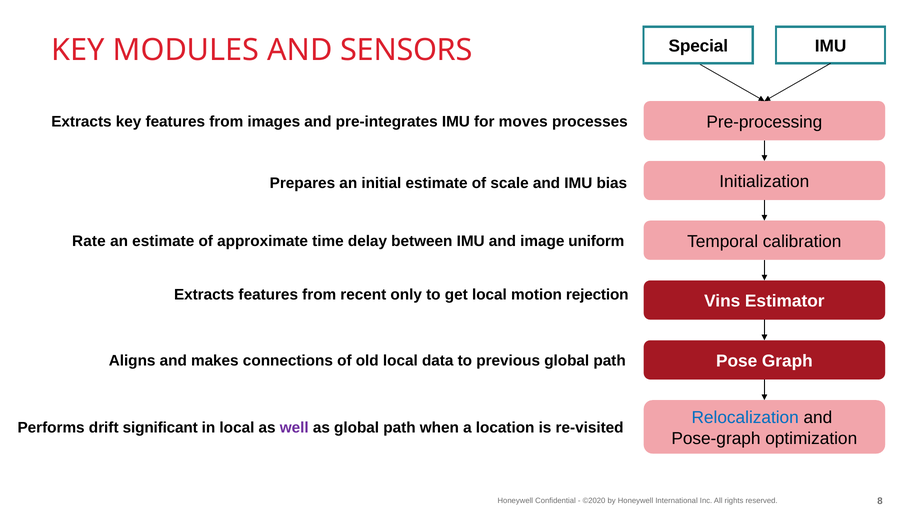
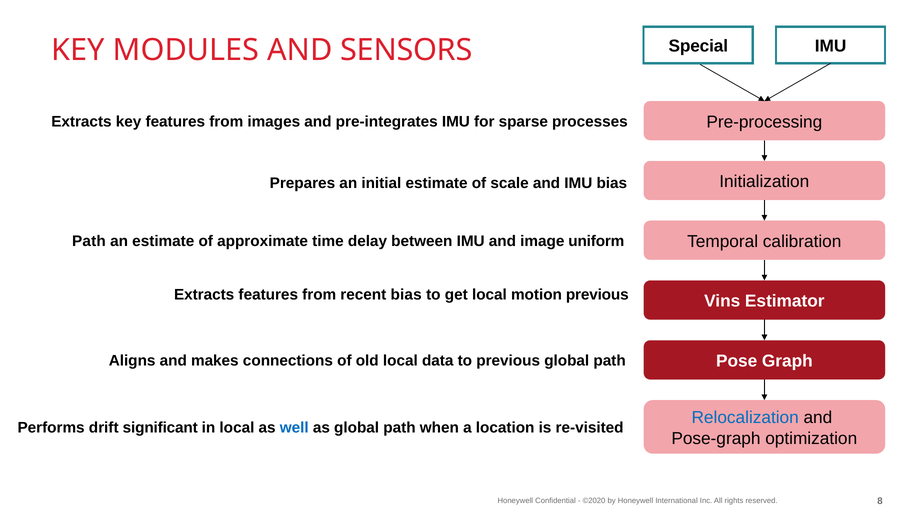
moves: moves -> sparse (523, 122)
Rate: Rate -> Path (89, 241)
recent only: only -> bias (406, 295)
motion rejection: rejection -> previous (597, 295)
well colour: purple -> blue (294, 428)
